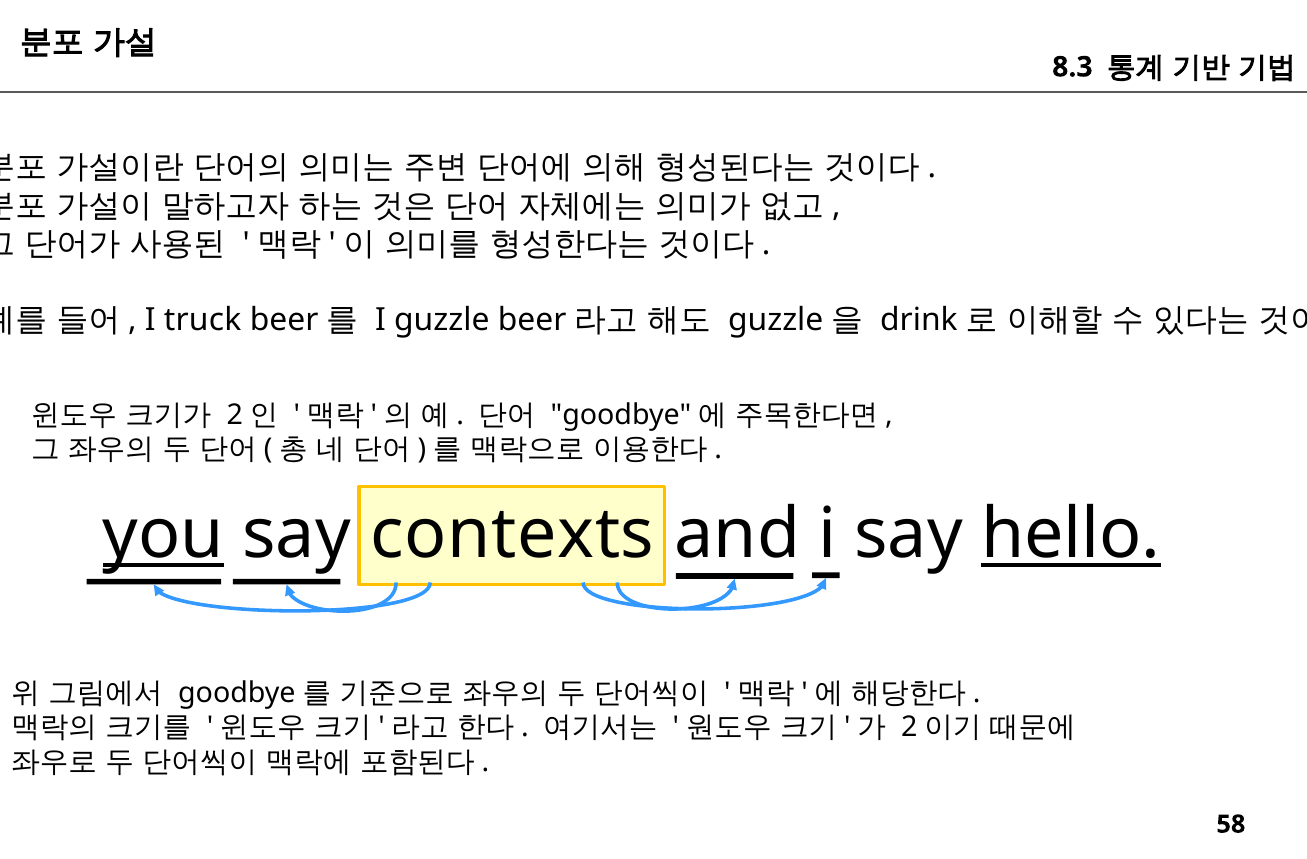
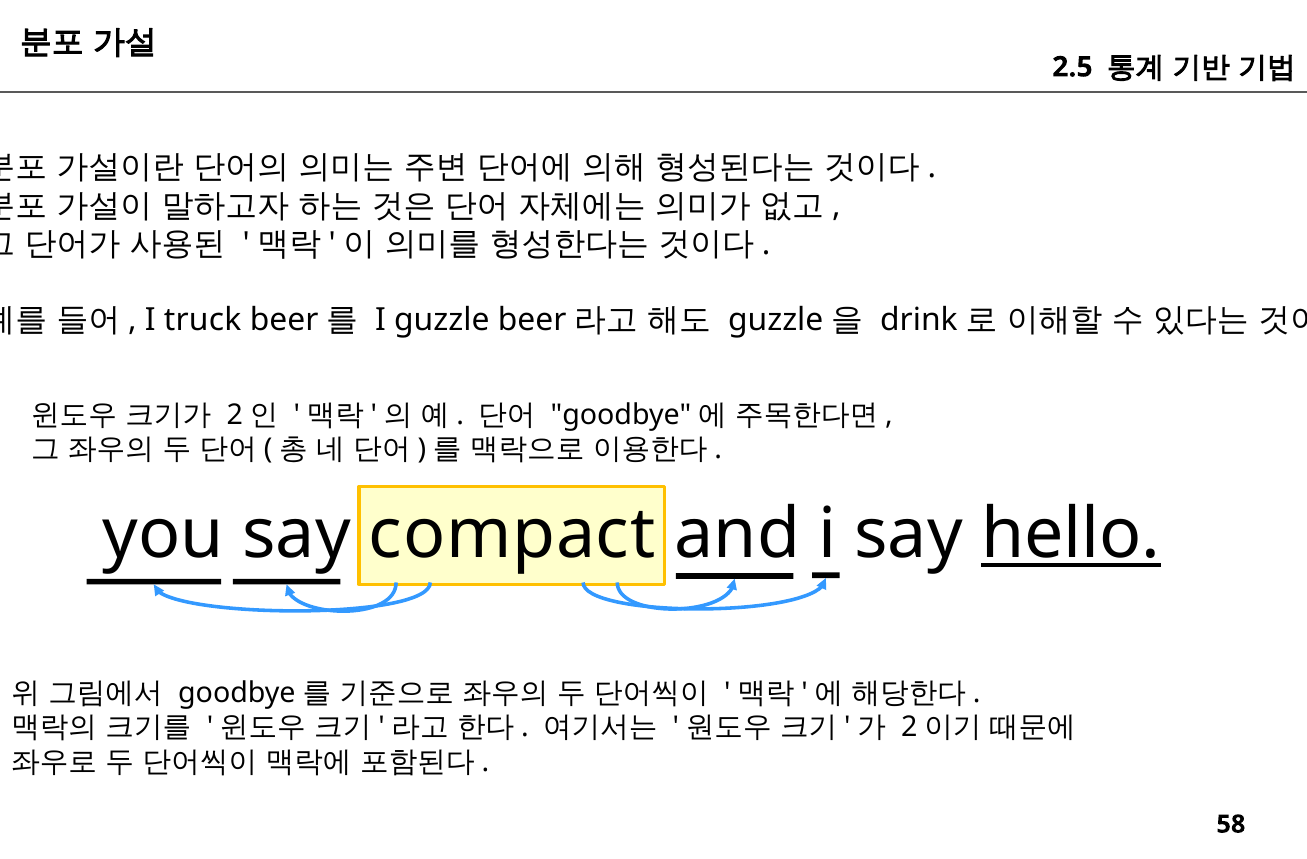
8.3: 8.3 -> 2.5 (1072, 67)
you underline: present -> none (163, 535)
contexts: contexts -> compact (512, 535)
